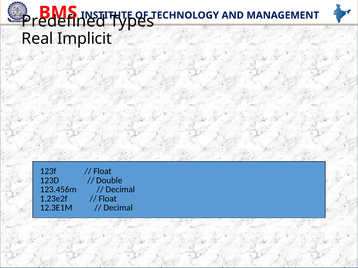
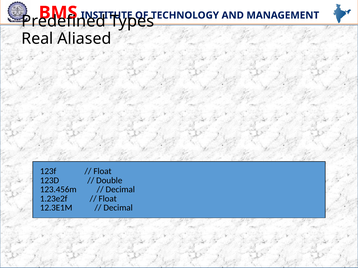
Implicit: Implicit -> Aliased (84, 39)
